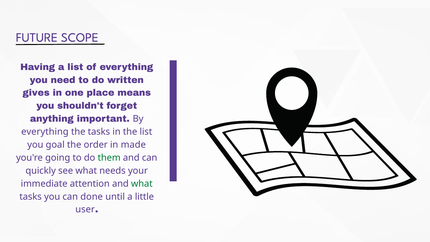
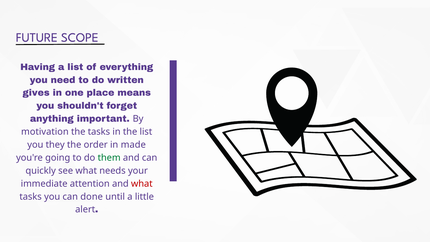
everything: everything -> motivation (45, 132)
goal: goal -> they (55, 145)
what colour: green -> red (142, 184)
user: user -> alert (85, 209)
